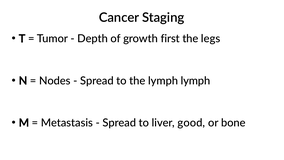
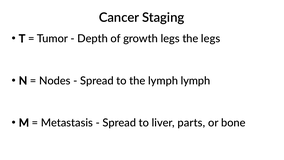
growth first: first -> legs (170, 39)
good: good -> parts (191, 123)
